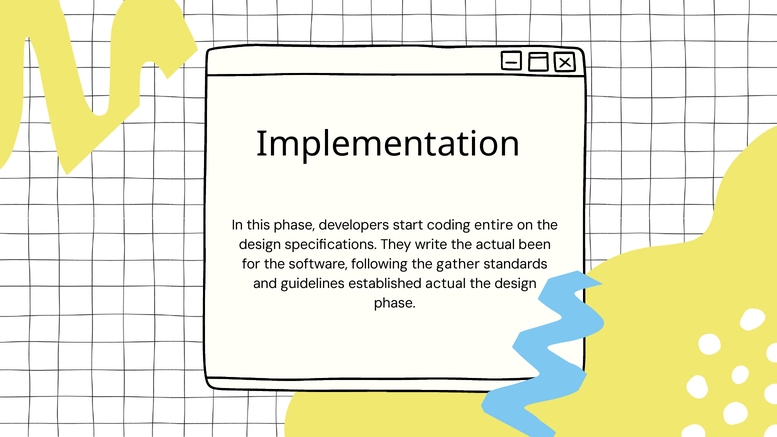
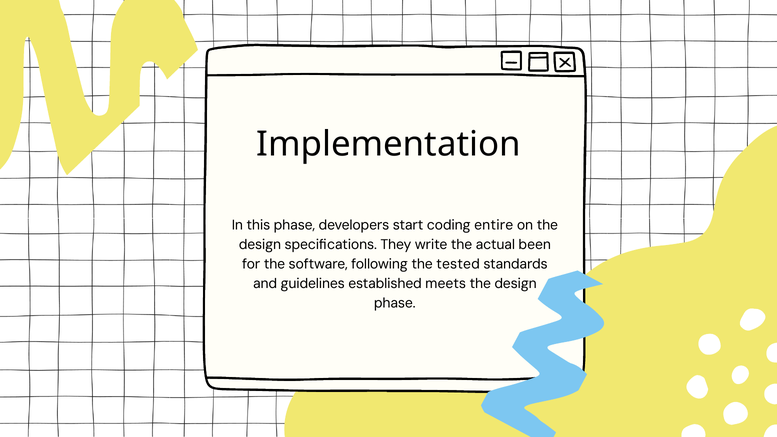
gather: gather -> tested (458, 264)
established actual: actual -> meets (446, 284)
